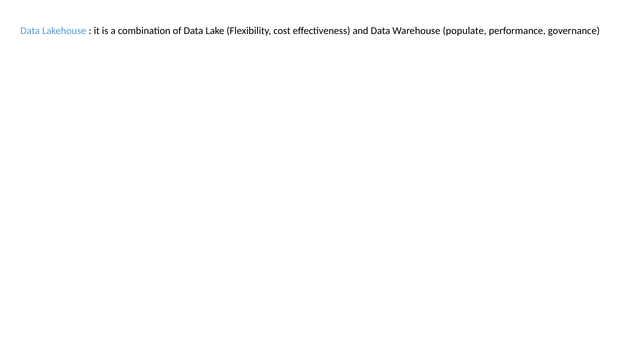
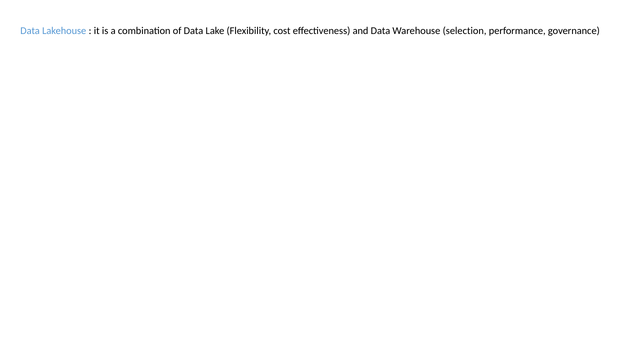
populate: populate -> selection (465, 31)
